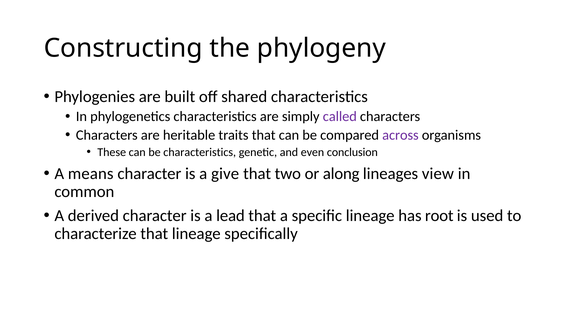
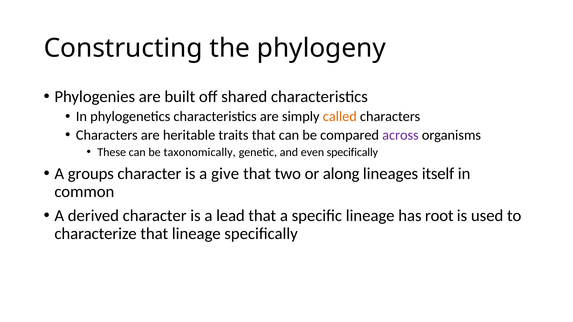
called colour: purple -> orange (340, 117)
be characteristics: characteristics -> taxonomically (200, 152)
even conclusion: conclusion -> specifically (352, 152)
means: means -> groups (91, 174)
view: view -> itself (438, 174)
